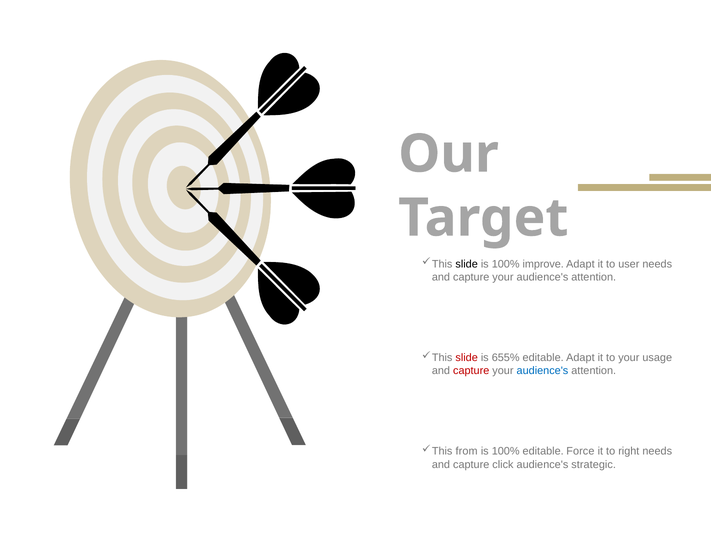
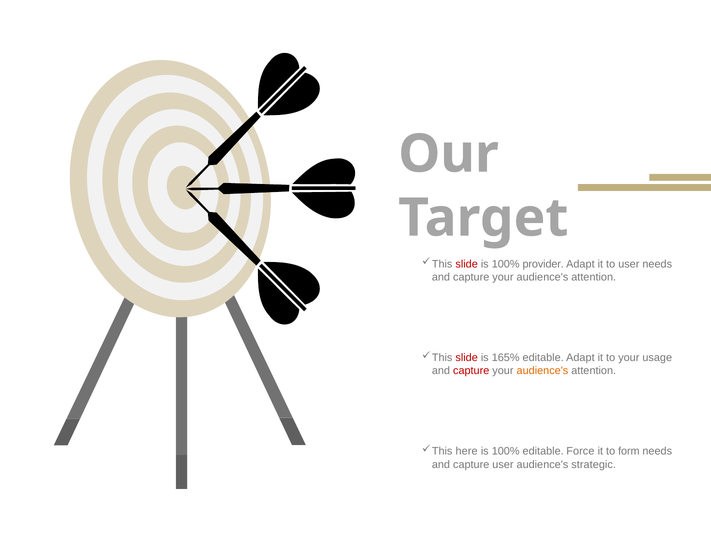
slide colour: black -> red (467, 264)
improve: improve -> provider (543, 264)
655%: 655% -> 165% (506, 358)
audience's colour: blue -> orange (542, 371)
from: from -> here (467, 452)
right: right -> form (629, 452)
capture click: click -> user (503, 465)
